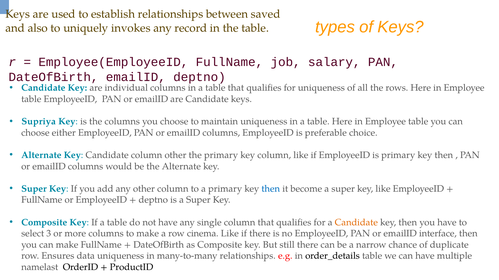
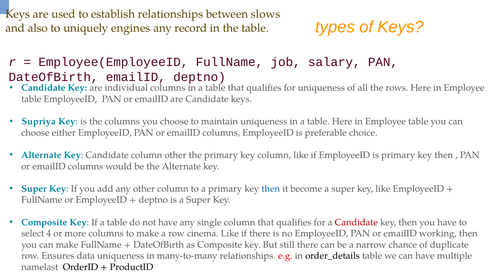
saved: saved -> slows (266, 14)
invokes: invokes -> engines (131, 28)
Candidate colour: orange -> red (356, 223)
3: 3 -> 4 (49, 234)
interface: interface -> working (438, 234)
